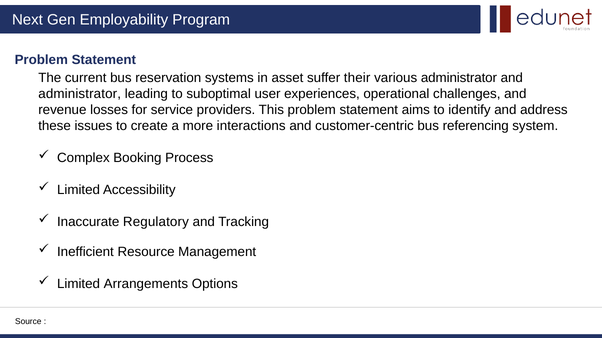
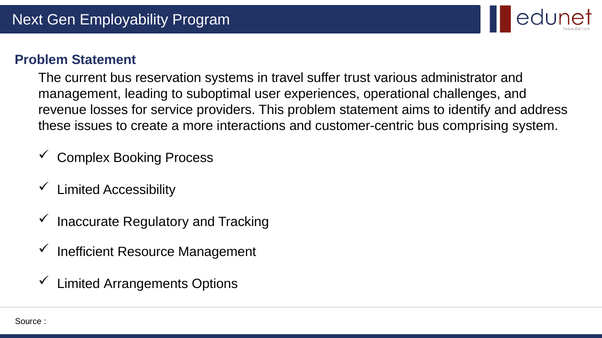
asset: asset -> travel (288, 78)
their: their -> trust (357, 78)
administrator: administrator -> management (80, 94)
referencing: referencing -> comprising (476, 126)
